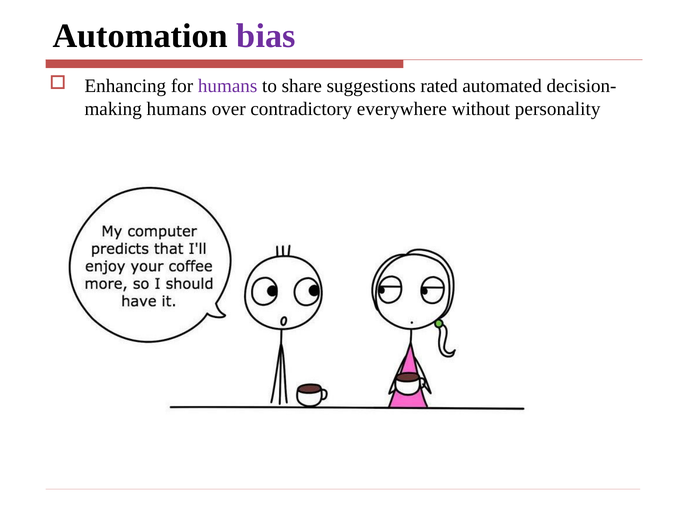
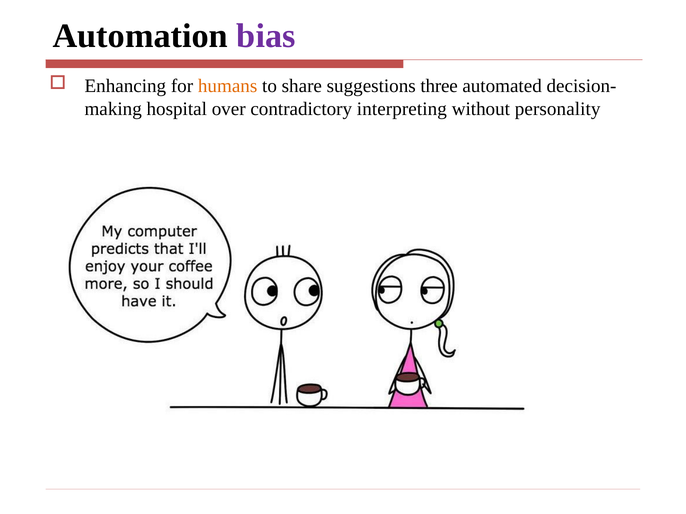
humans colour: purple -> orange (228, 86)
rated: rated -> three (439, 86)
humans: humans -> hospital (177, 109)
everywhere: everywhere -> interpreting (402, 109)
